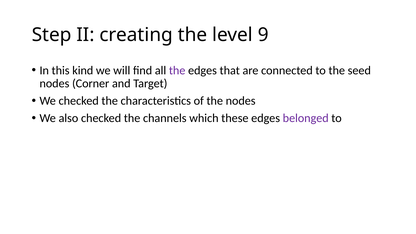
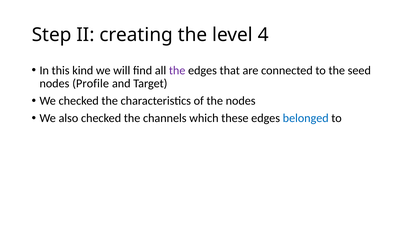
9: 9 -> 4 (263, 35)
Corner: Corner -> Profile (91, 83)
belonged colour: purple -> blue (306, 118)
